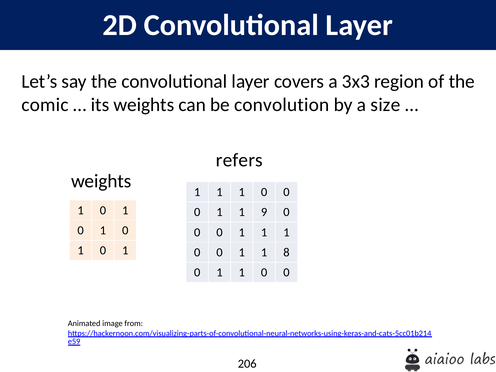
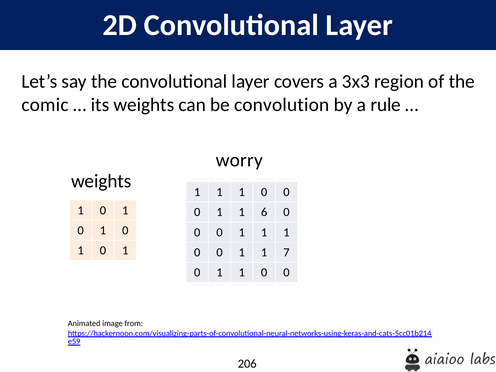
size: size -> rule (386, 105)
refers: refers -> worry (239, 160)
9: 9 -> 6 (264, 212)
8: 8 -> 7 (286, 252)
